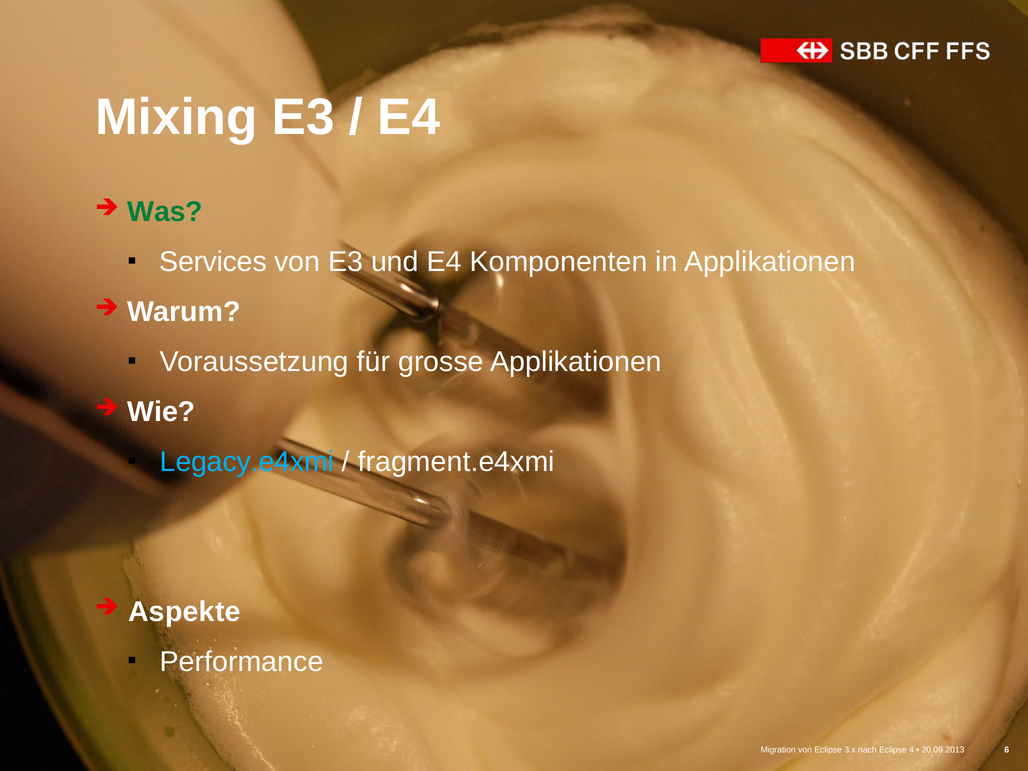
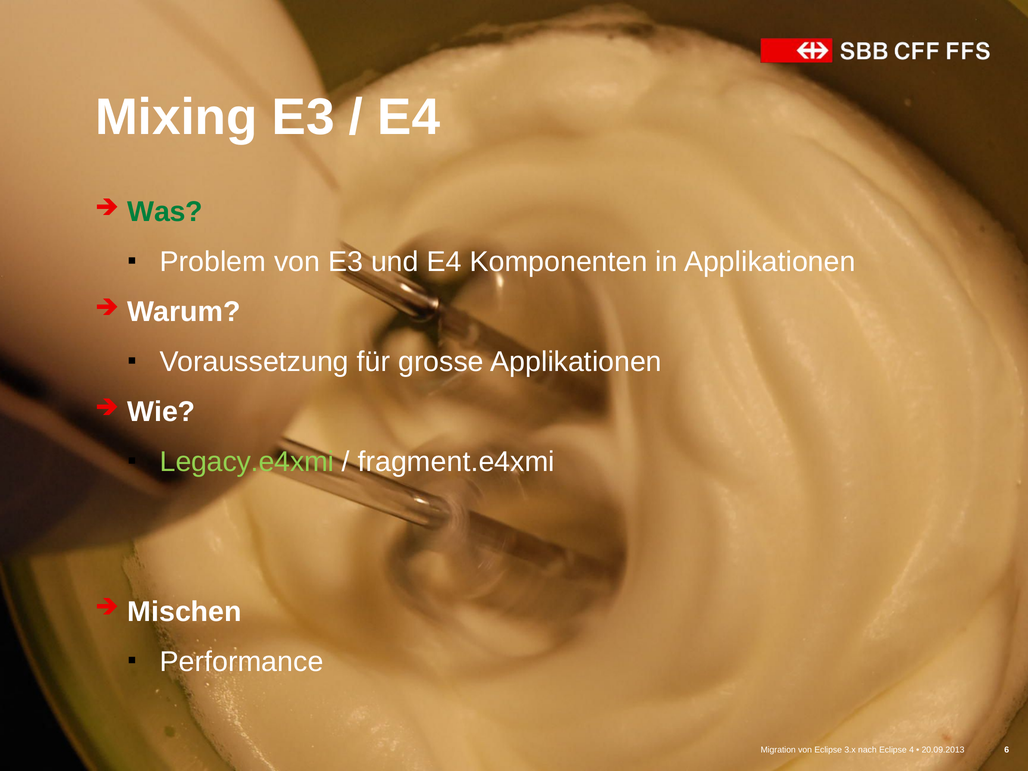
Services: Services -> Problem (213, 262)
Legacy.e4xmi colour: light blue -> light green (247, 462)
Aspekte: Aspekte -> Mischen (185, 612)
